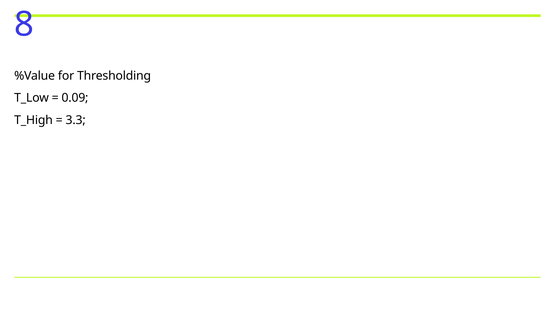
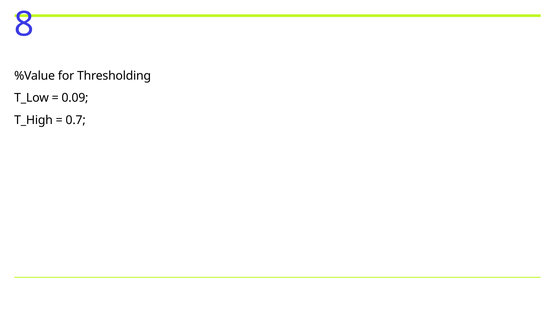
3.3: 3.3 -> 0.7 (76, 120)
